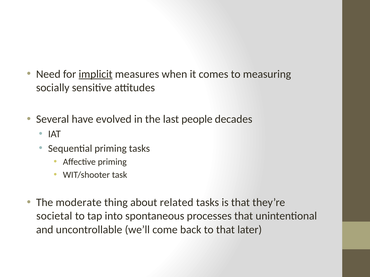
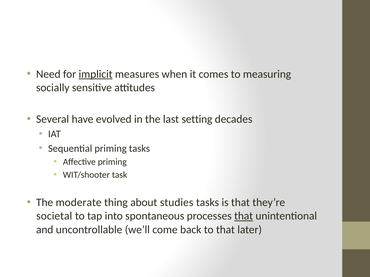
people: people -> setting (197, 119)
related: related -> studies (177, 203)
that underline: none -> present (244, 216)
